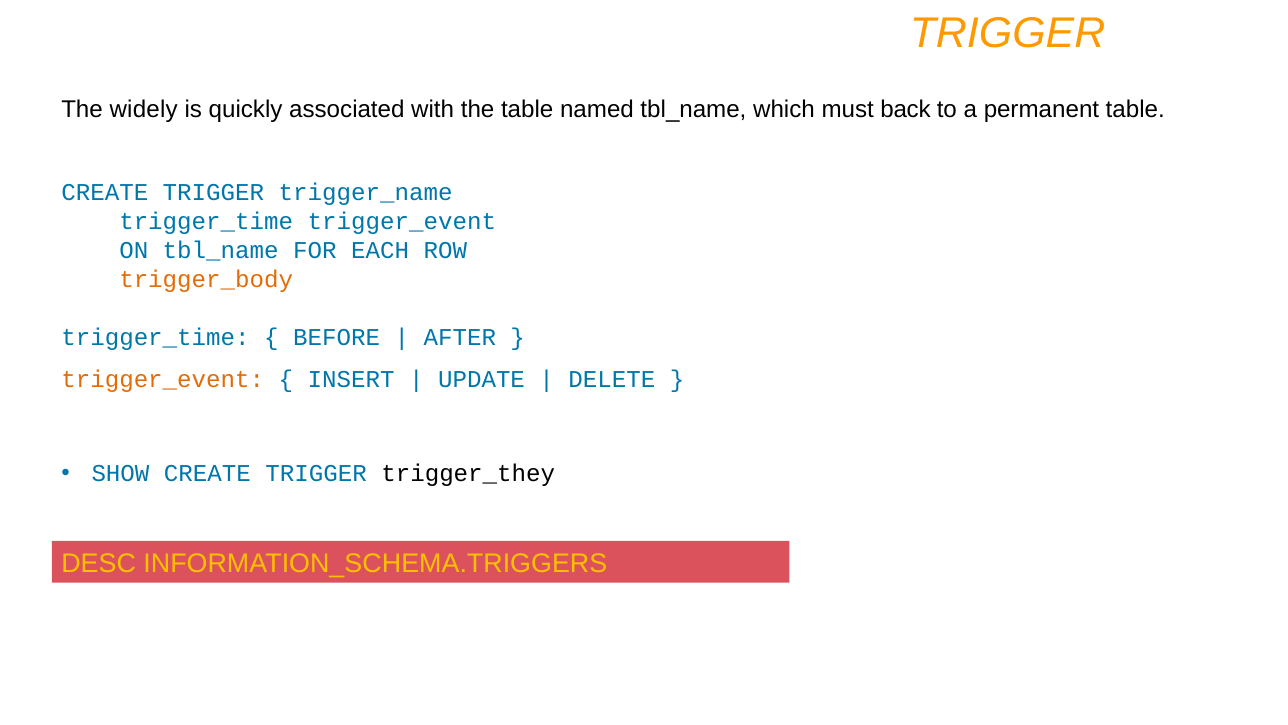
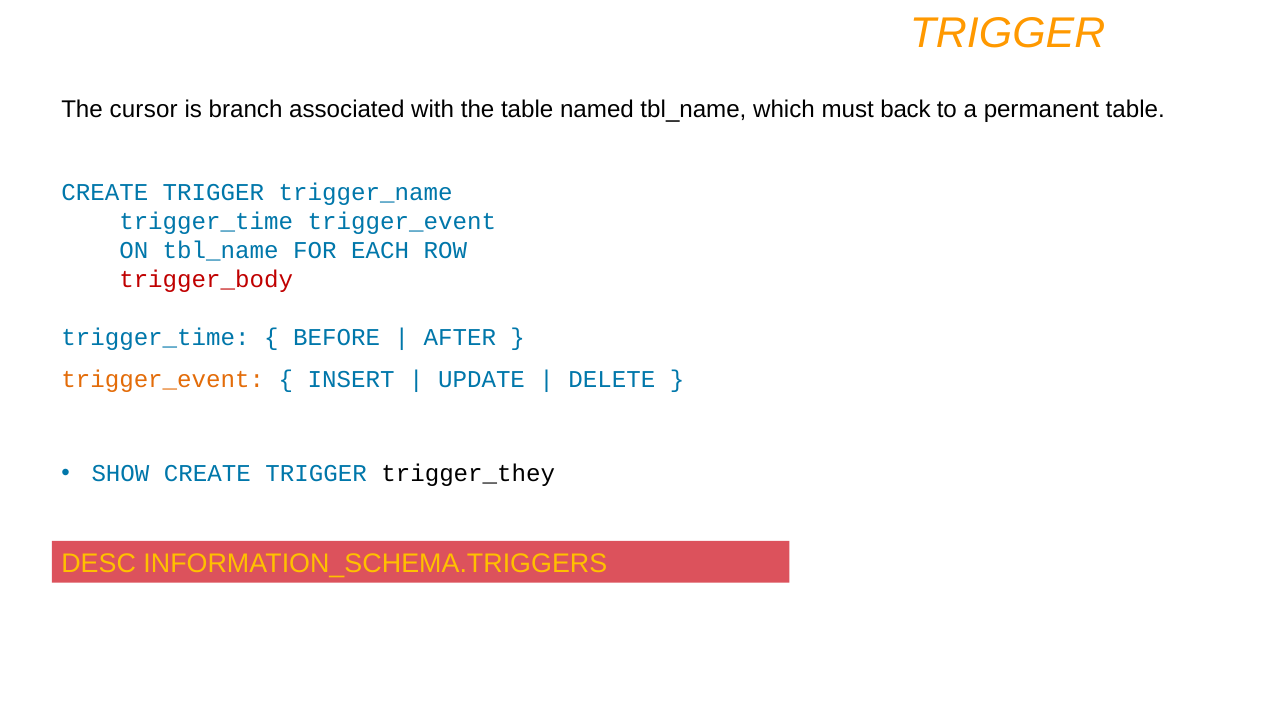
widely: widely -> cursor (144, 109)
quickly: quickly -> branch (246, 109)
trigger_body colour: orange -> red (206, 279)
